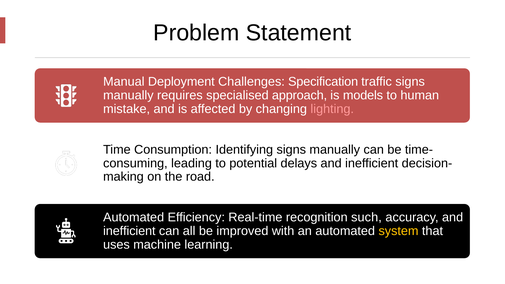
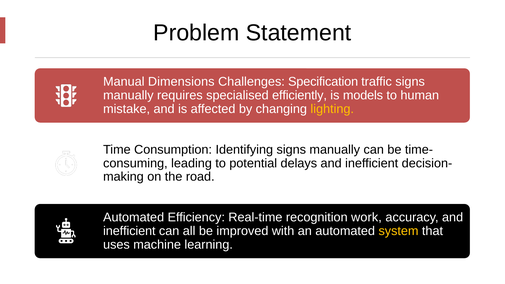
Deployment: Deployment -> Dimensions (181, 82)
approach: approach -> efficiently (300, 95)
lighting colour: pink -> yellow (332, 109)
such: such -> work (366, 217)
